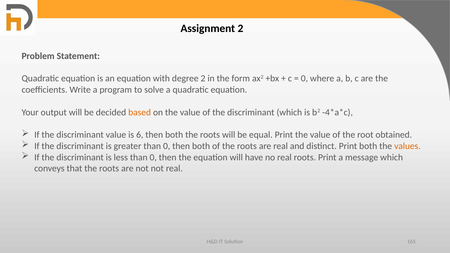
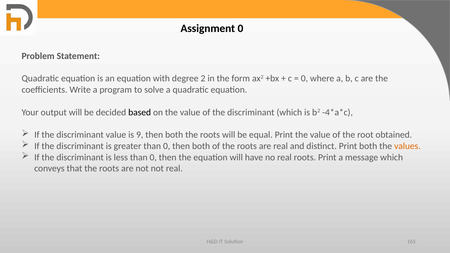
Assignment 2: 2 -> 0 (240, 28)
based colour: orange -> black (140, 112)
6: 6 -> 9 (140, 135)
